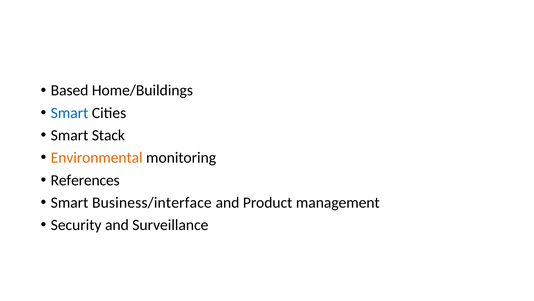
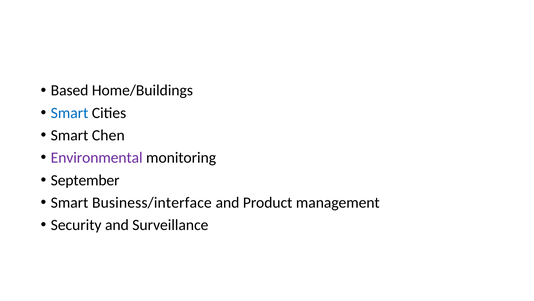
Stack: Stack -> Chen (108, 135)
Environmental colour: orange -> purple (97, 157)
References: References -> September (85, 180)
